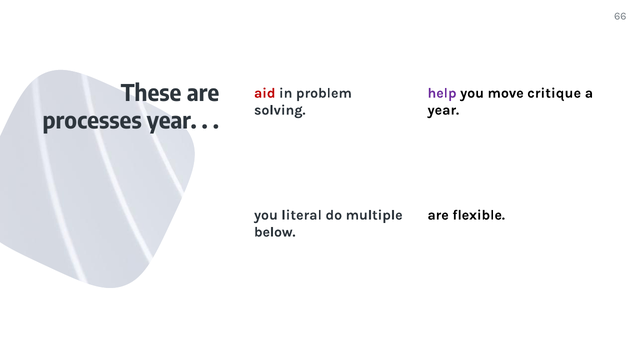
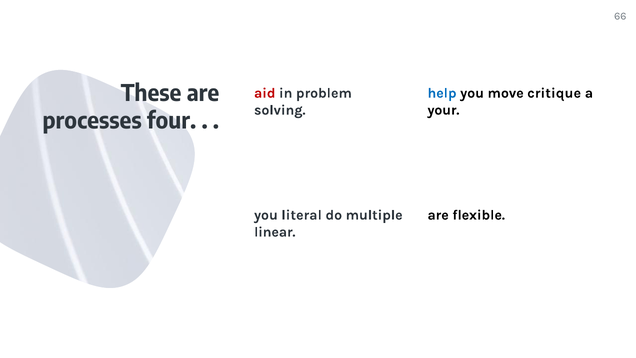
help colour: purple -> blue (442, 93)
year: year -> your (443, 110)
processes year: year -> four (172, 121)
below: below -> linear (275, 232)
